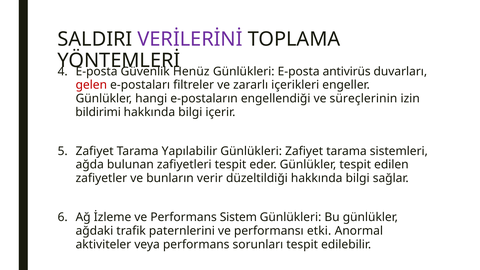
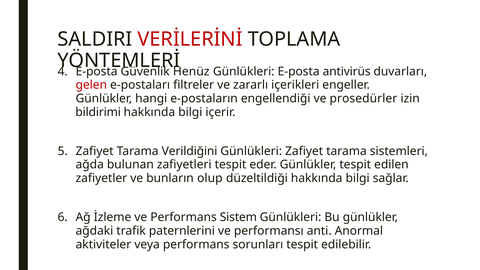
VERİLERİNİ colour: purple -> red (190, 39)
süreçlerinin: süreçlerinin -> prosedürler (363, 99)
Yapılabilir: Yapılabilir -> Verildiğini (190, 151)
verir: verir -> olup (210, 178)
etki: etki -> anti (319, 231)
